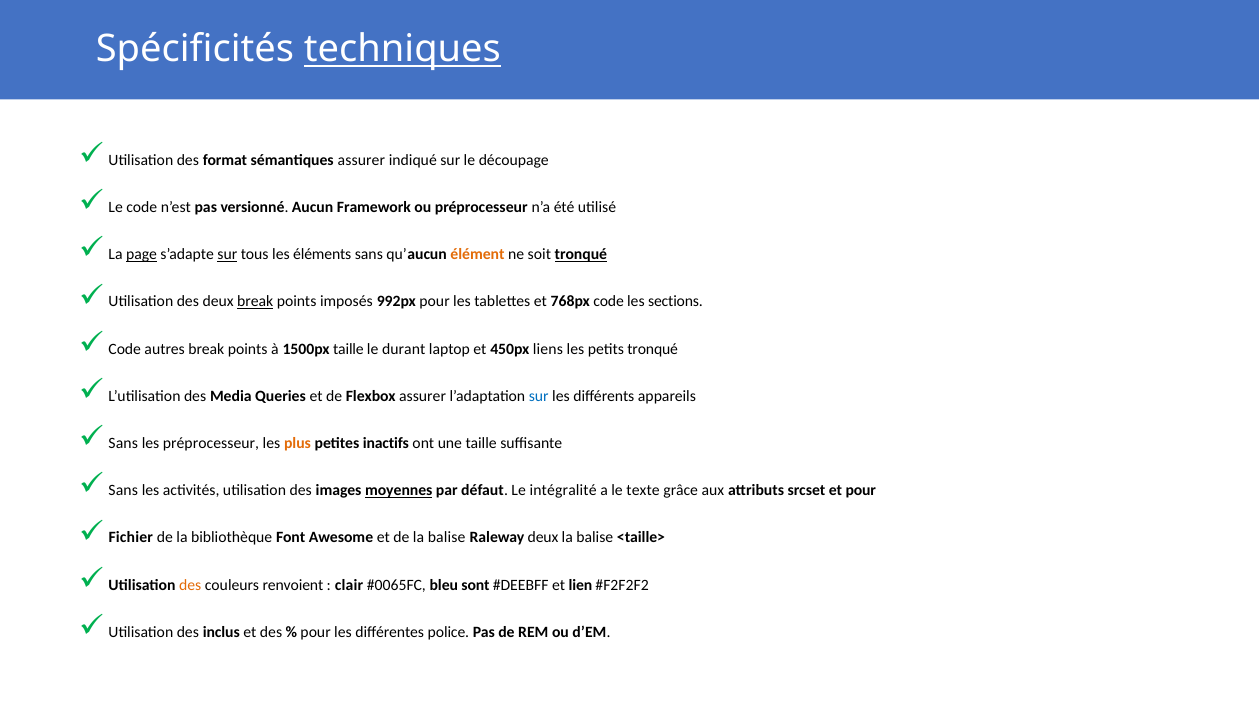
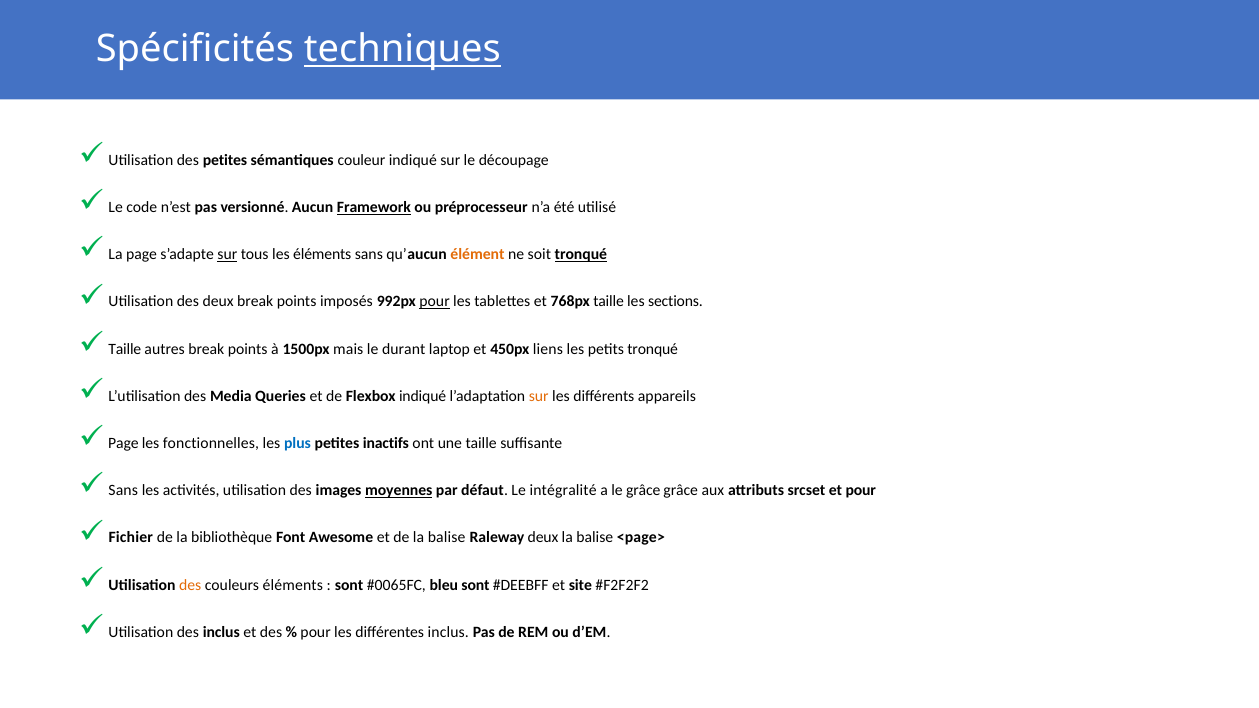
des format: format -> petites (225, 160)
sémantiques assurer: assurer -> couleur (361, 160)
Framework underline: none -> present (374, 207)
page underline: present -> none (142, 255)
break underline: present -> none (255, 302)
pour underline: none -> present (435, 302)
768px code: code -> taille (609, 302)
Code: Code -> Taille (125, 349)
1500px taille: taille -> mais (348, 349)
Flexbox assurer: assurer -> indiqué (423, 396)
sur colour: blue -> orange (539, 396)
Sans: Sans -> Page (123, 443)
les préprocesseur: préprocesseur -> fonctionnelles (211, 443)
plus colour: orange -> blue (298, 443)
le texte: texte -> grâce (643, 491)
<taille>: <taille> -> <page> (641, 538)
couleurs renvoient: renvoient -> éléments (293, 585)
clair: clair -> sont (349, 585)
lien: lien -> site (580, 585)
différentes police: police -> inclus (448, 632)
